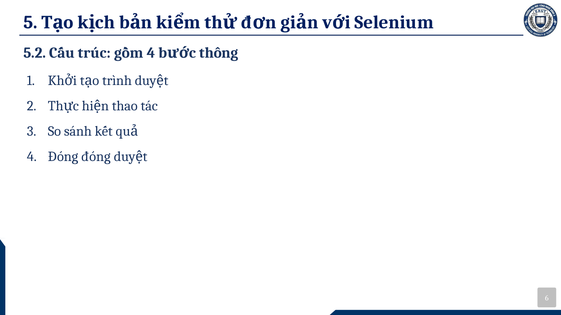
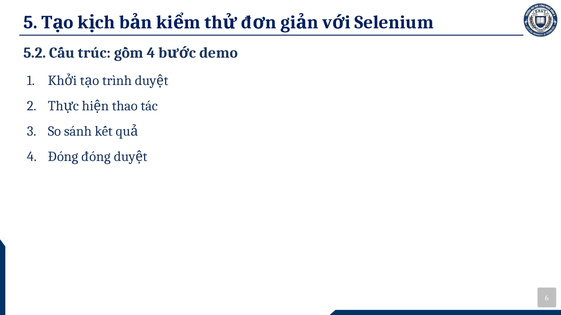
thông: thông -> demo (219, 53)
